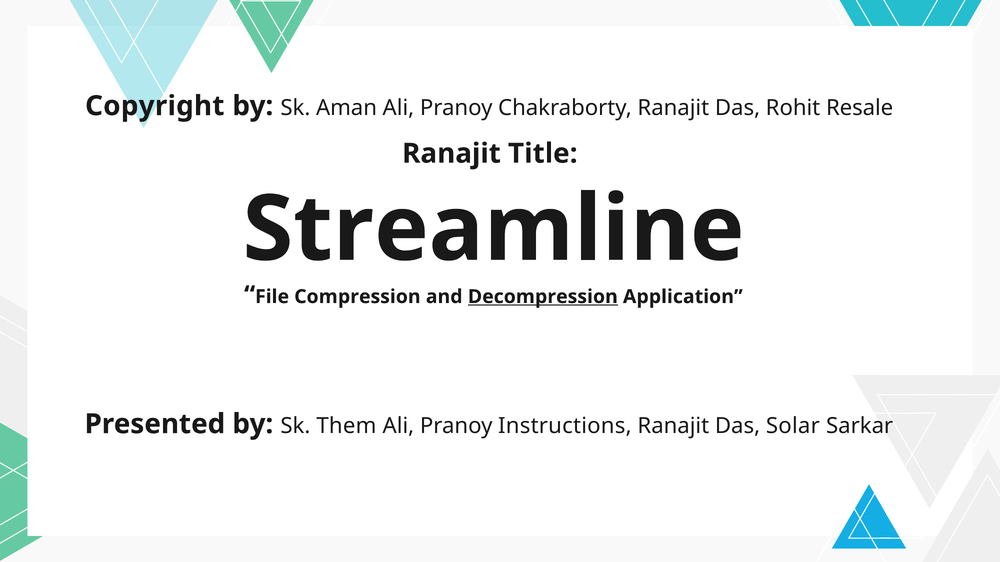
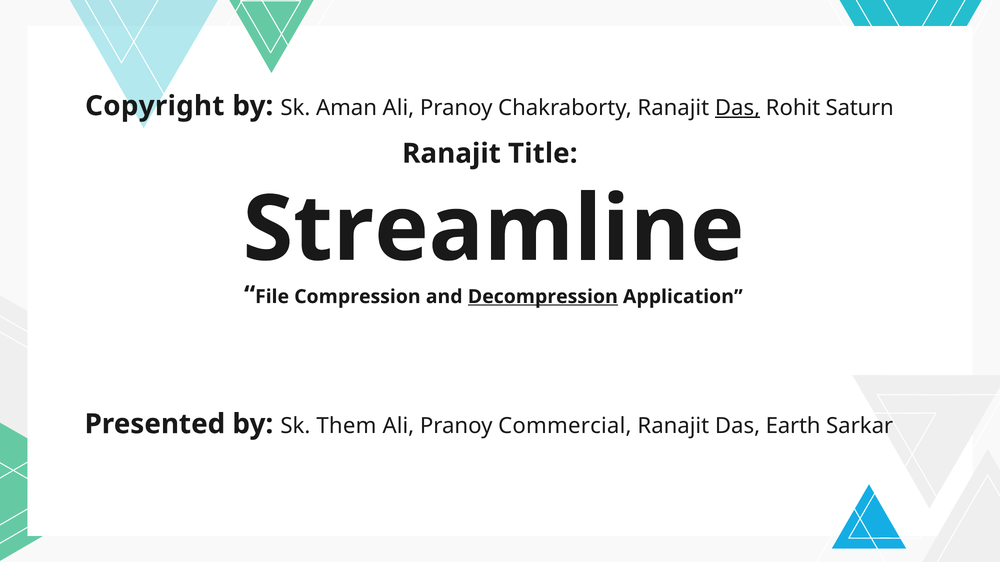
Das underline: none -> present (737, 108)
Resale: Resale -> Saturn (860, 108)
Instructions: Instructions -> Commercial (565, 426)
Solar: Solar -> Earth (793, 426)
